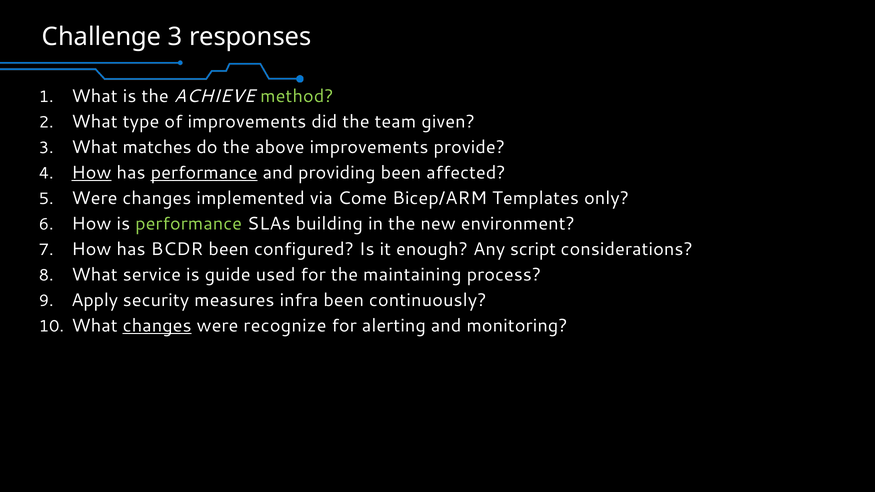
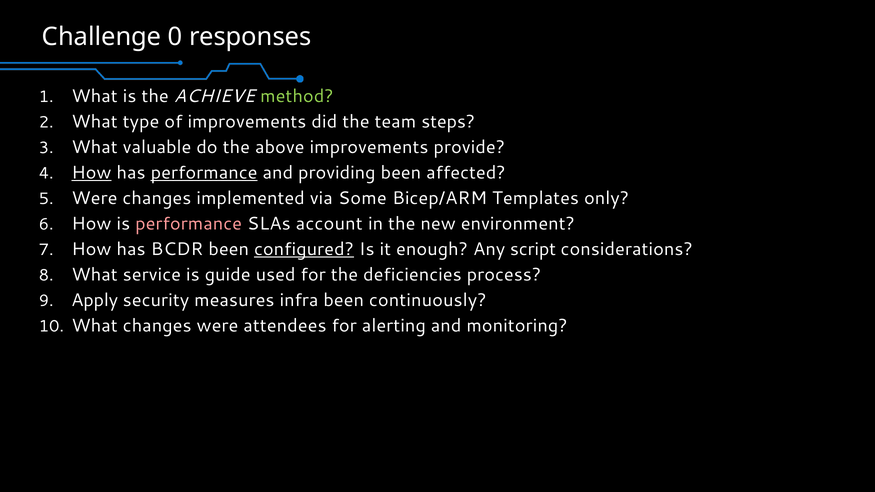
Challenge 3: 3 -> 0 (175, 37)
given: given -> steps (448, 122)
matches: matches -> valuable (157, 147)
Come: Come -> Some (362, 198)
performance colour: light green -> pink (189, 224)
building: building -> account (329, 224)
configured underline: none -> present (304, 249)
maintaining: maintaining -> deficiencies (412, 275)
changes underline: present -> none (157, 326)
recognize: recognize -> attendees (285, 326)
